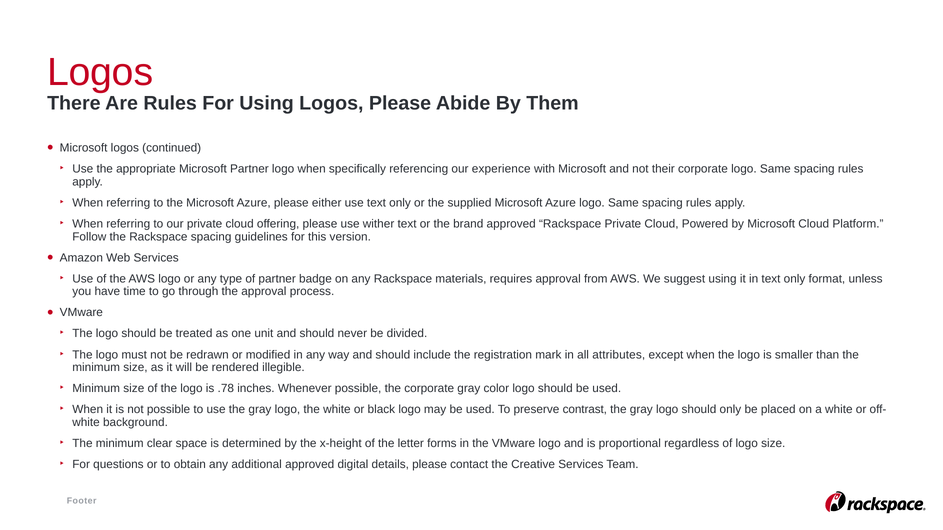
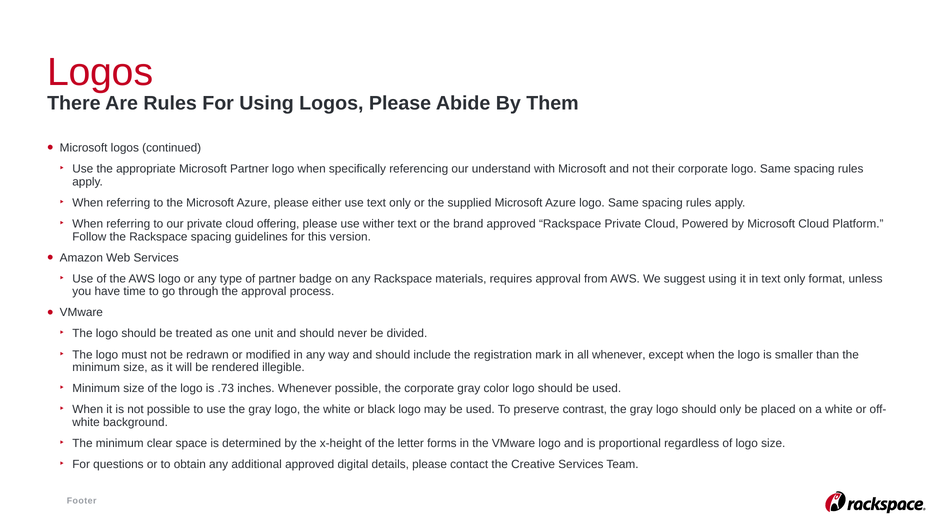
experience: experience -> understand (501, 169)
all attributes: attributes -> whenever (619, 355)
.78: .78 -> .73 (226, 389)
